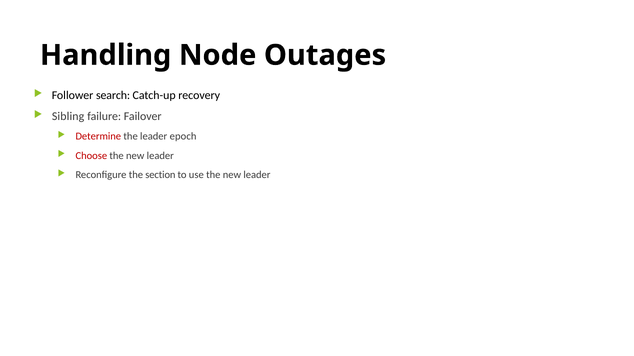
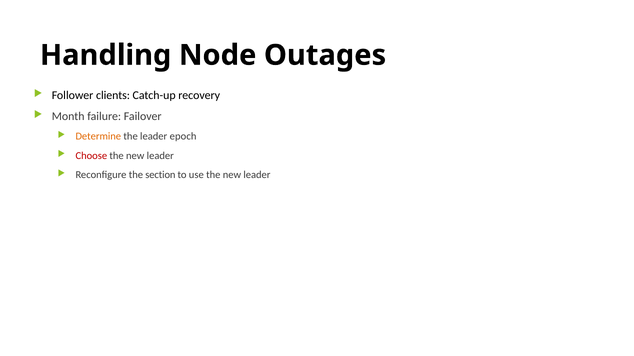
search: search -> clients (113, 96)
Sibling: Sibling -> Month (68, 117)
Determine colour: red -> orange (98, 137)
